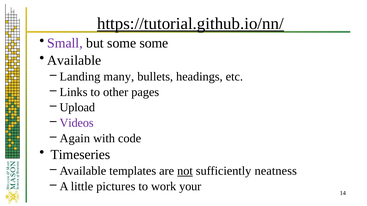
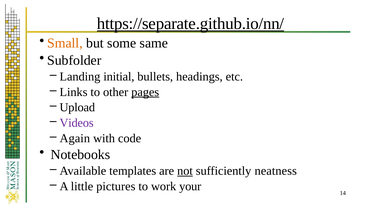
https://tutorial.github.io/nn/: https://tutorial.github.io/nn/ -> https://separate.github.io/nn/ (190, 24)
Small colour: purple -> orange (65, 43)
some some: some -> same (154, 43)
Available: Available -> Subfolder (74, 60)
many: many -> initial (119, 77)
pages underline: none -> present (145, 92)
Timeseries: Timeseries -> Notebooks (80, 155)
